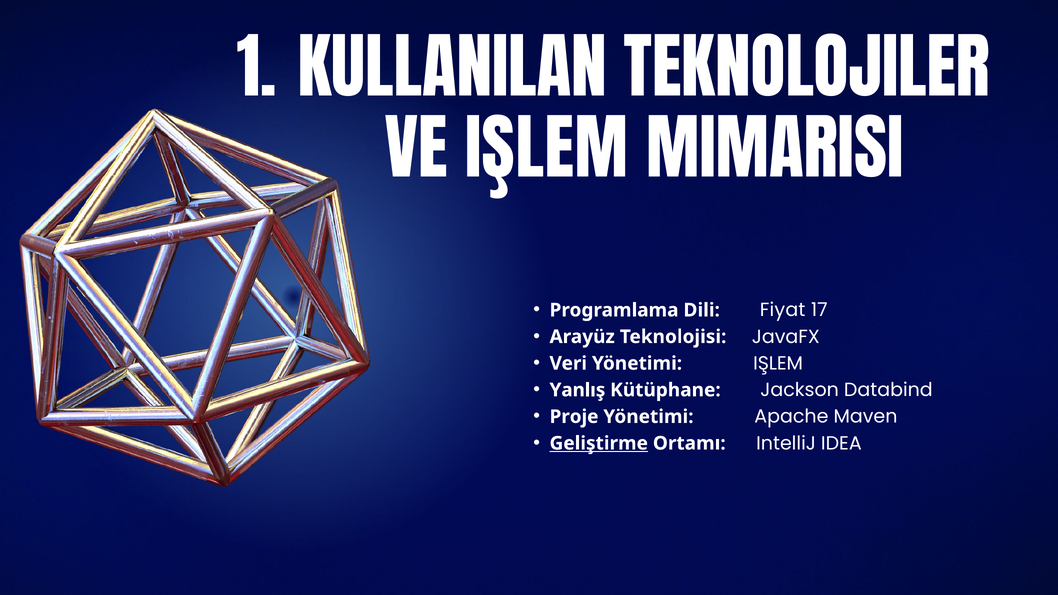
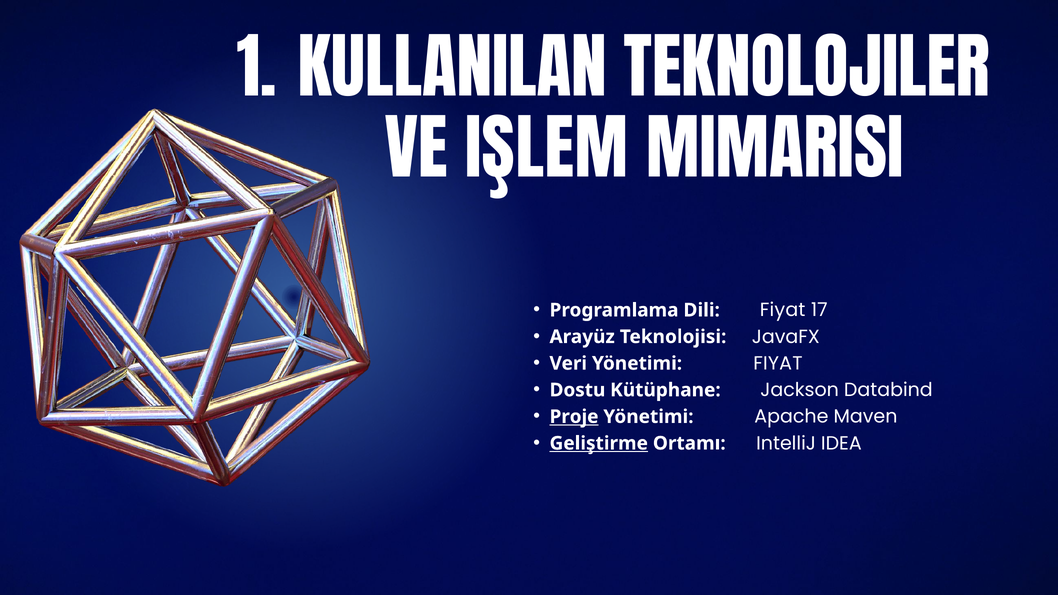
Yönetimi IŞLEM: IŞLEM -> FIYAT (778, 363)
Yanlış: Yanlış -> Dostu (577, 390)
Proje underline: none -> present (574, 417)
